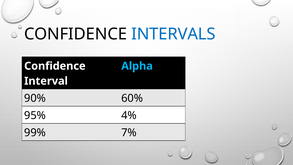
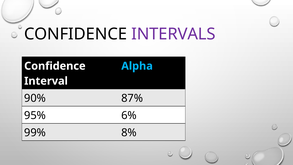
INTERVALS colour: blue -> purple (173, 34)
60%: 60% -> 87% (132, 98)
4%: 4% -> 6% (129, 115)
7%: 7% -> 8% (129, 133)
